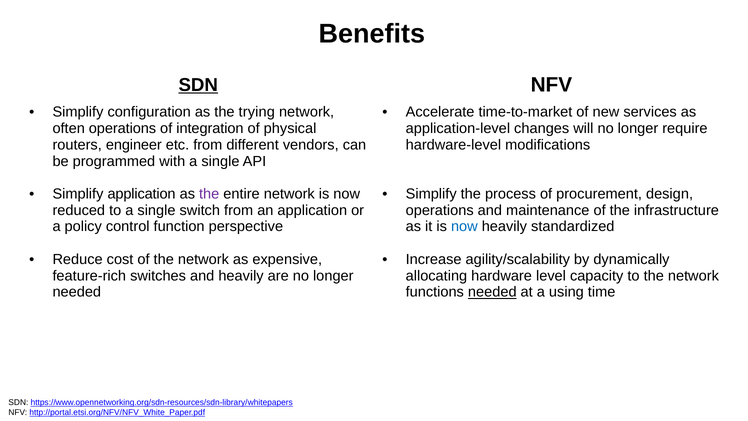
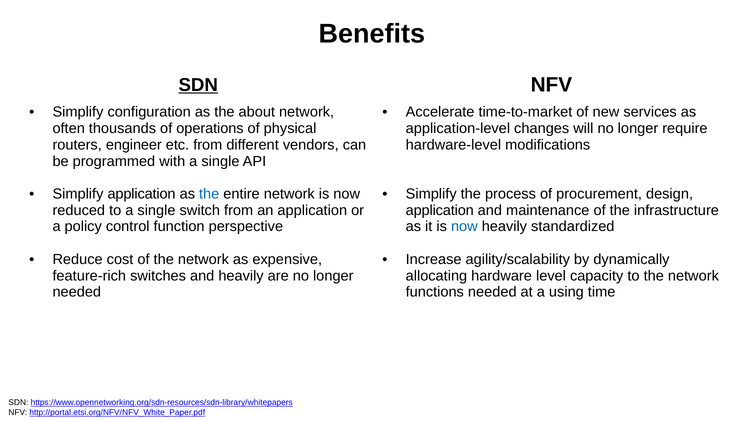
trying: trying -> about (257, 112)
often operations: operations -> thousands (122, 128)
integration: integration -> operations (210, 128)
the colour: purple -> blue (209, 194)
operations: operations -> application (440, 210)
needed underline: present -> none (492, 292)
